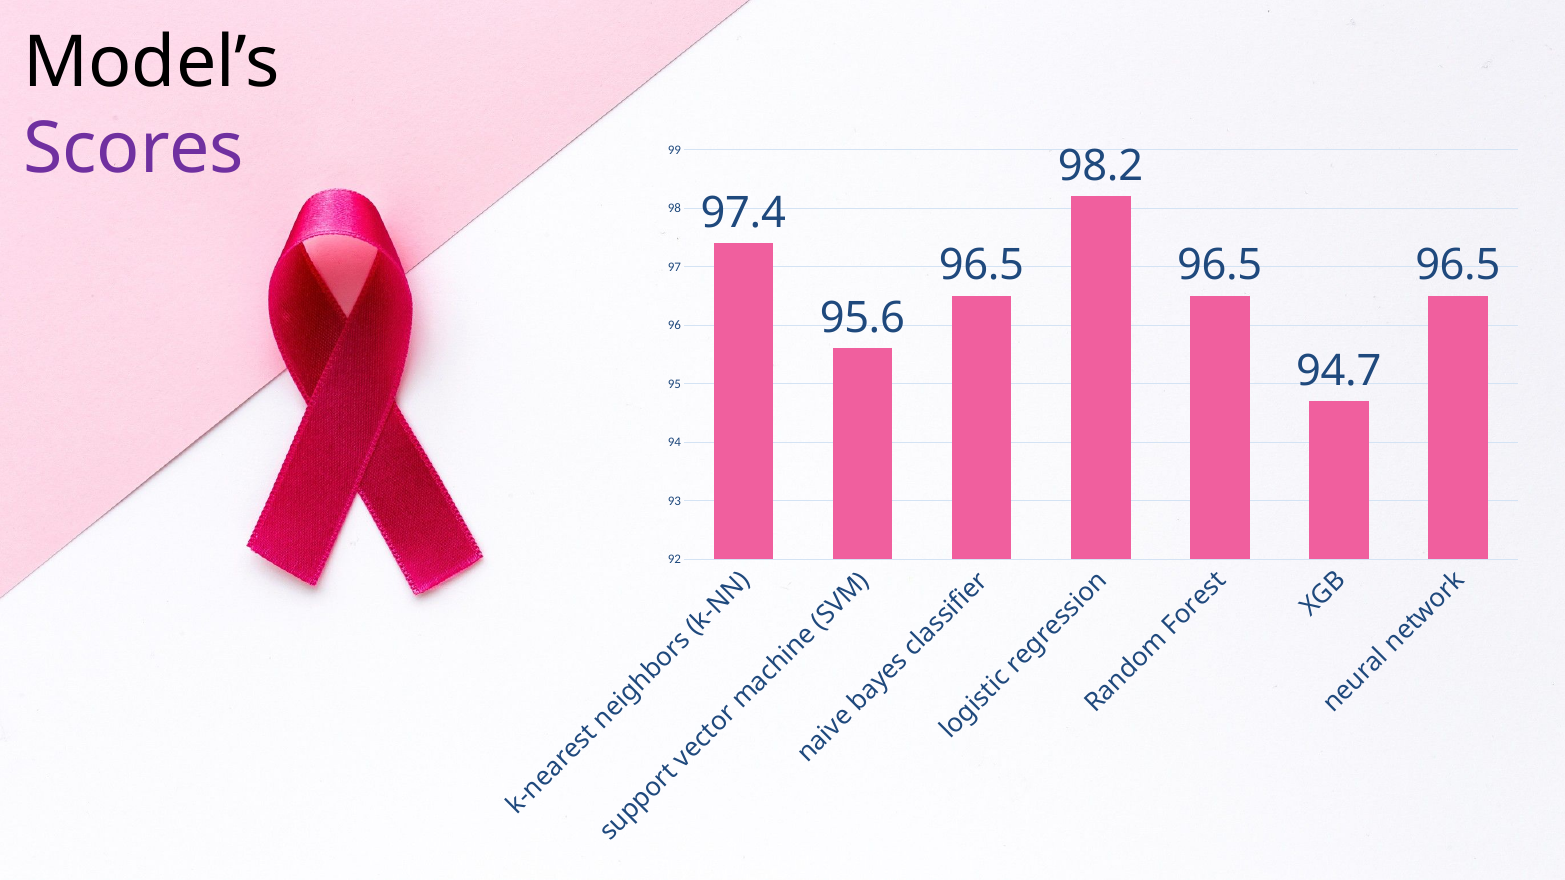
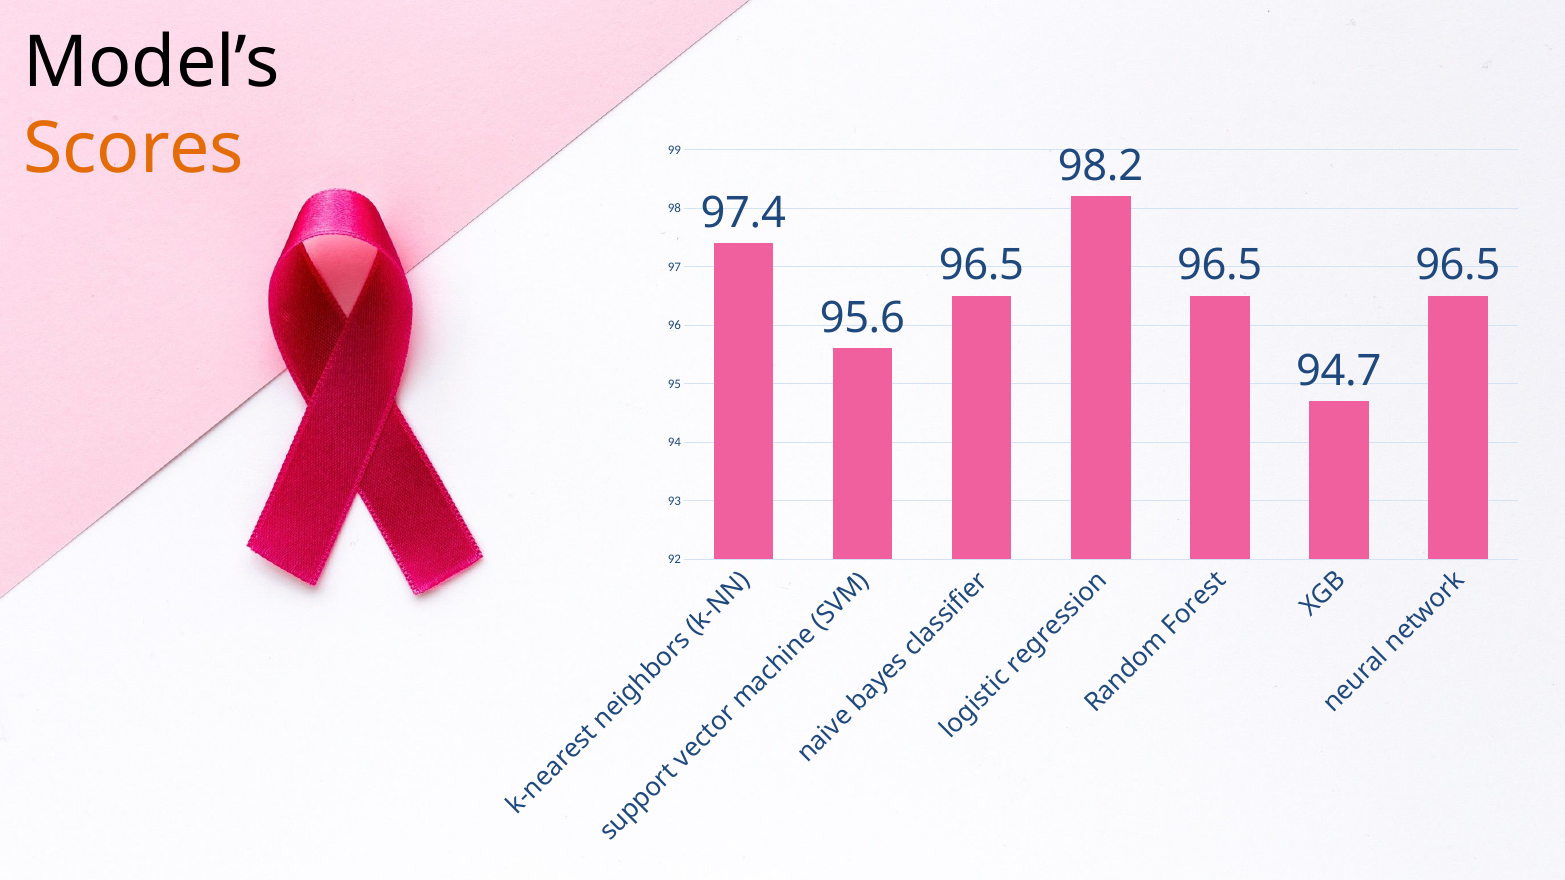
Scores colour: purple -> orange (134, 149)
